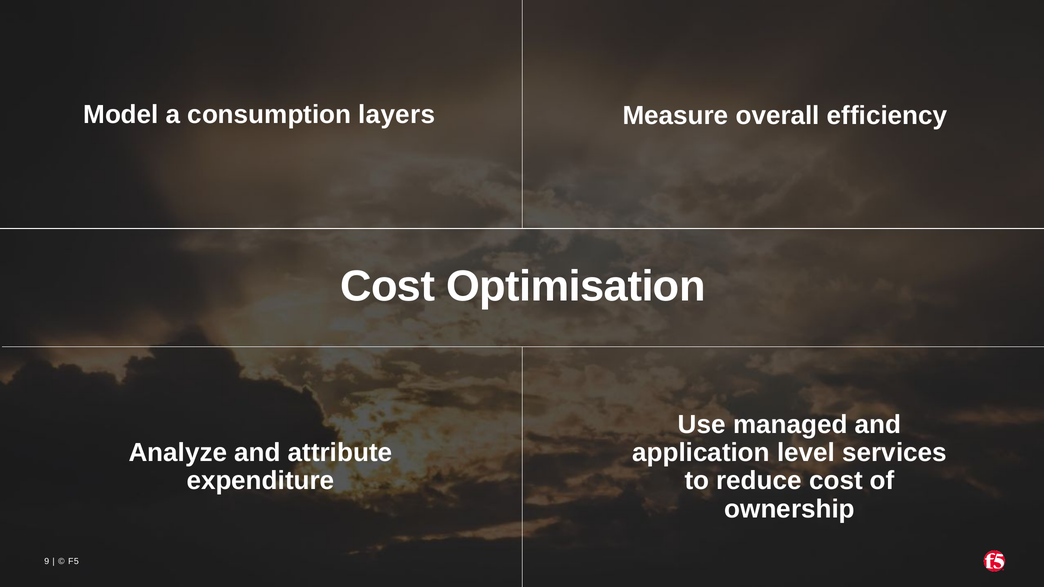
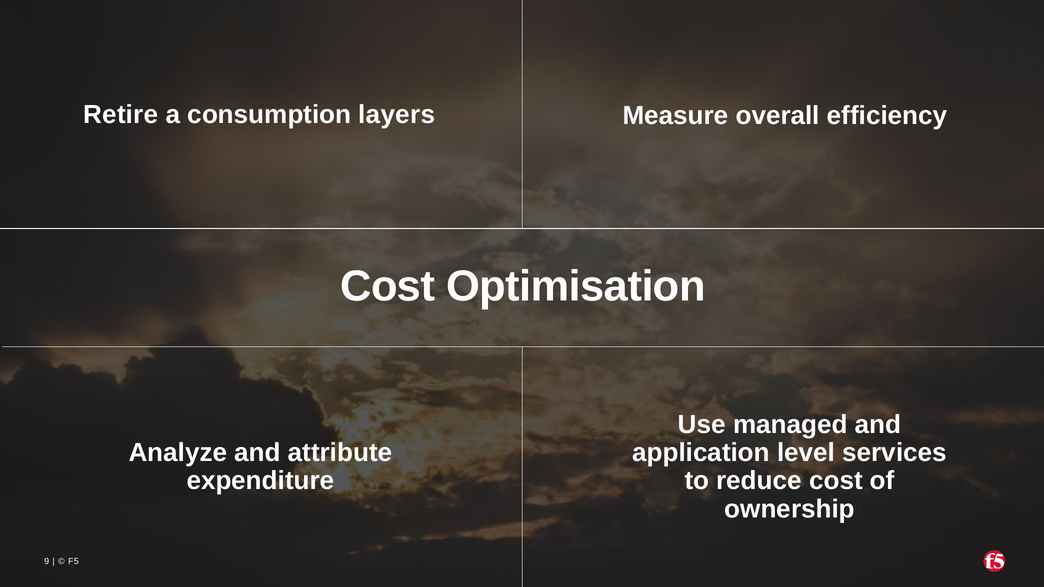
Model: Model -> Retire (121, 115)
